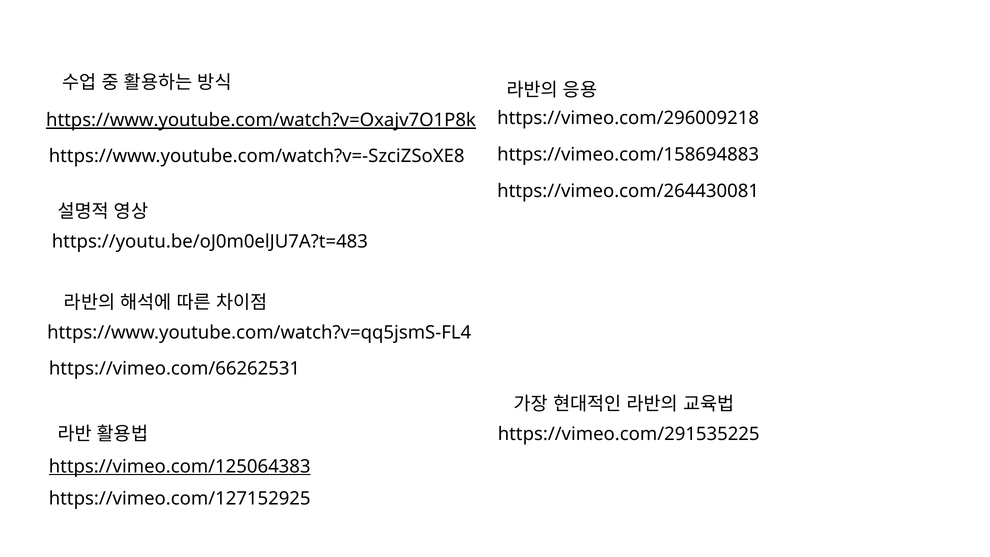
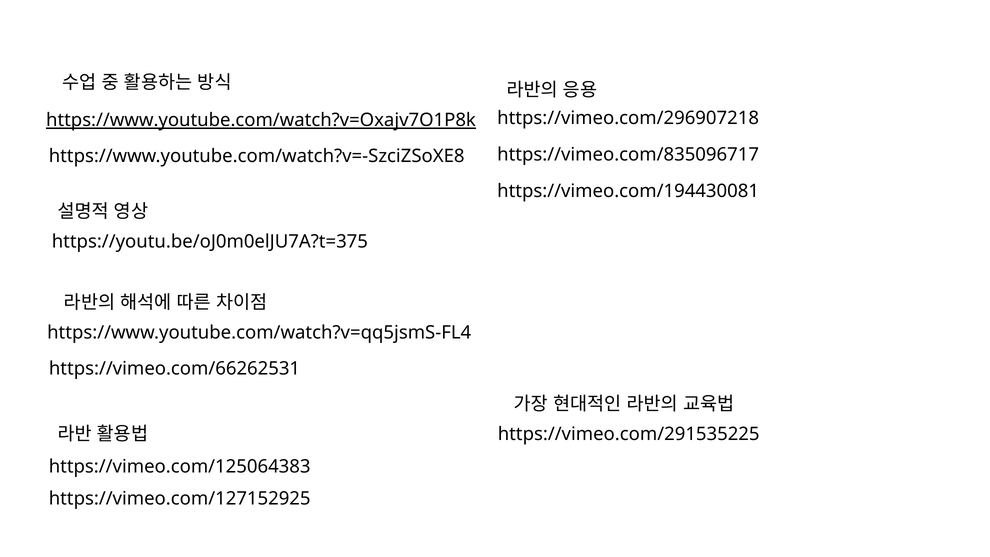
https://vimeo.com/296009218: https://vimeo.com/296009218 -> https://vimeo.com/296907218 (628, 118)
https://vimeo.com/158694883: https://vimeo.com/158694883 -> https://vimeo.com/835096717 (628, 155)
https://vimeo.com/264430081: https://vimeo.com/264430081 -> https://vimeo.com/194430081 (628, 191)
https://youtu.be/oJ0m0elJU7A?t=483: https://youtu.be/oJ0m0elJU7A?t=483 -> https://youtu.be/oJ0m0elJU7A?t=375 (210, 241)
https://vimeo.com/125064383 underline: present -> none (180, 467)
